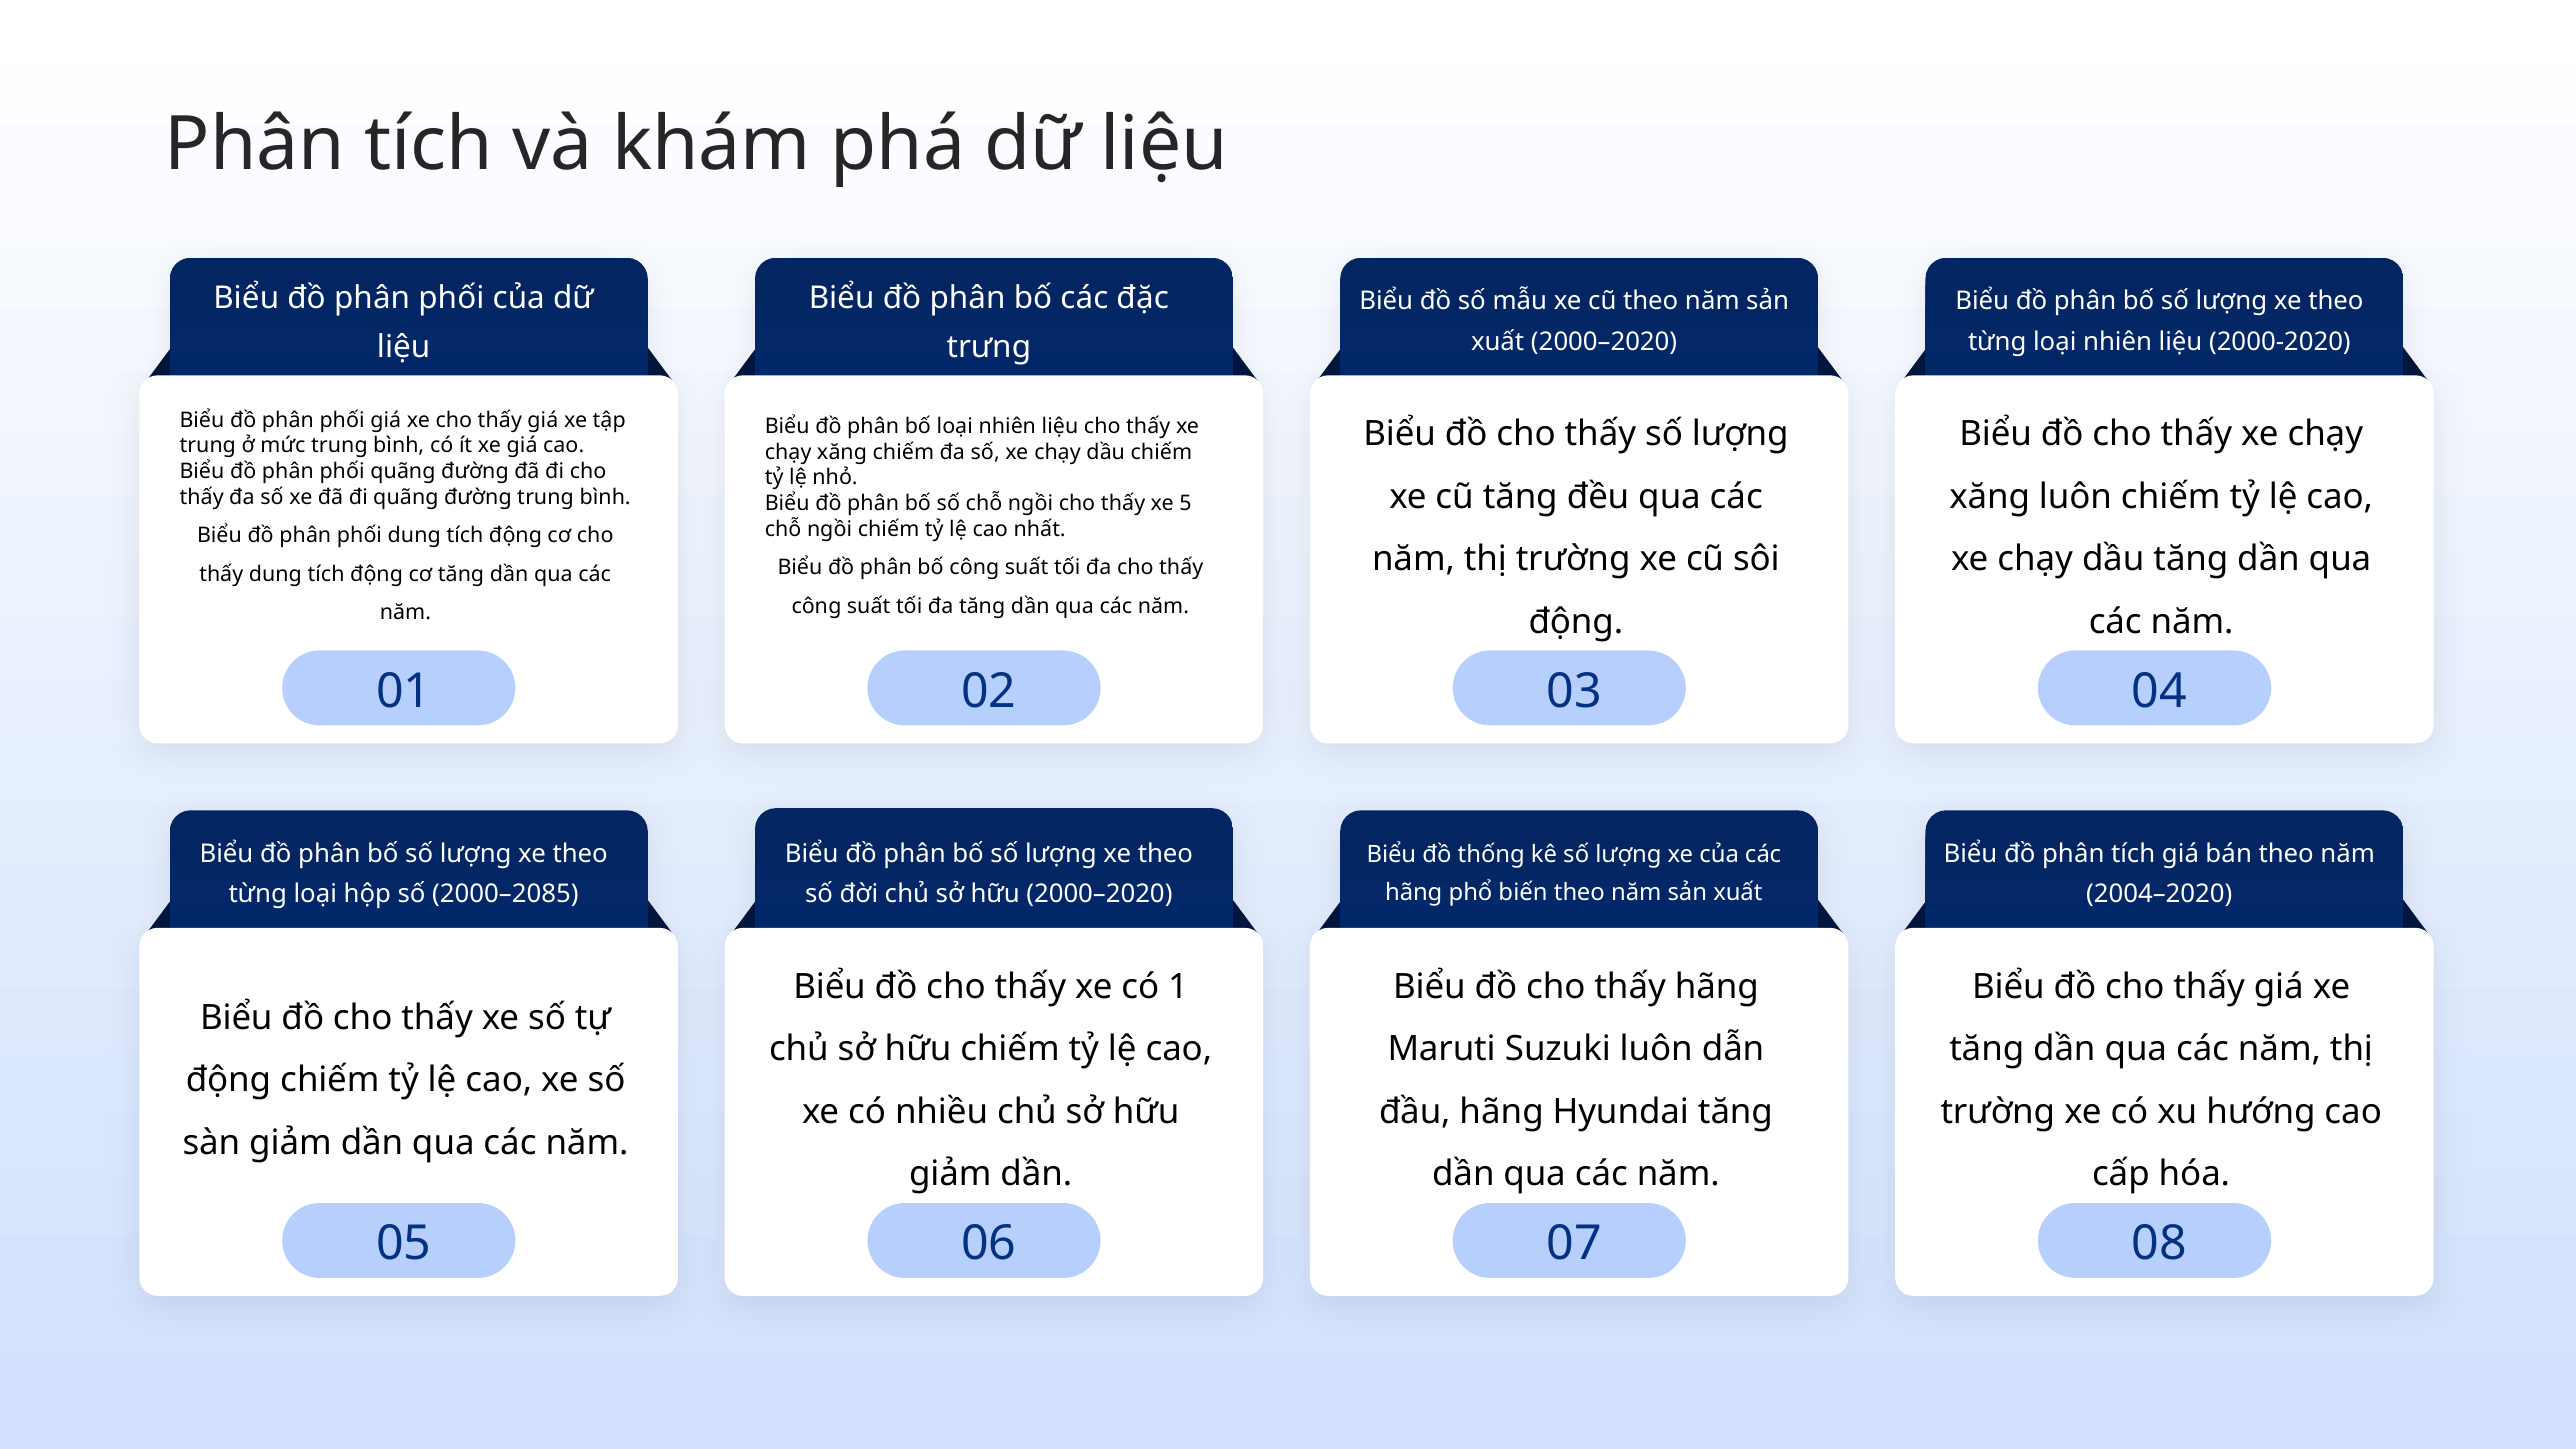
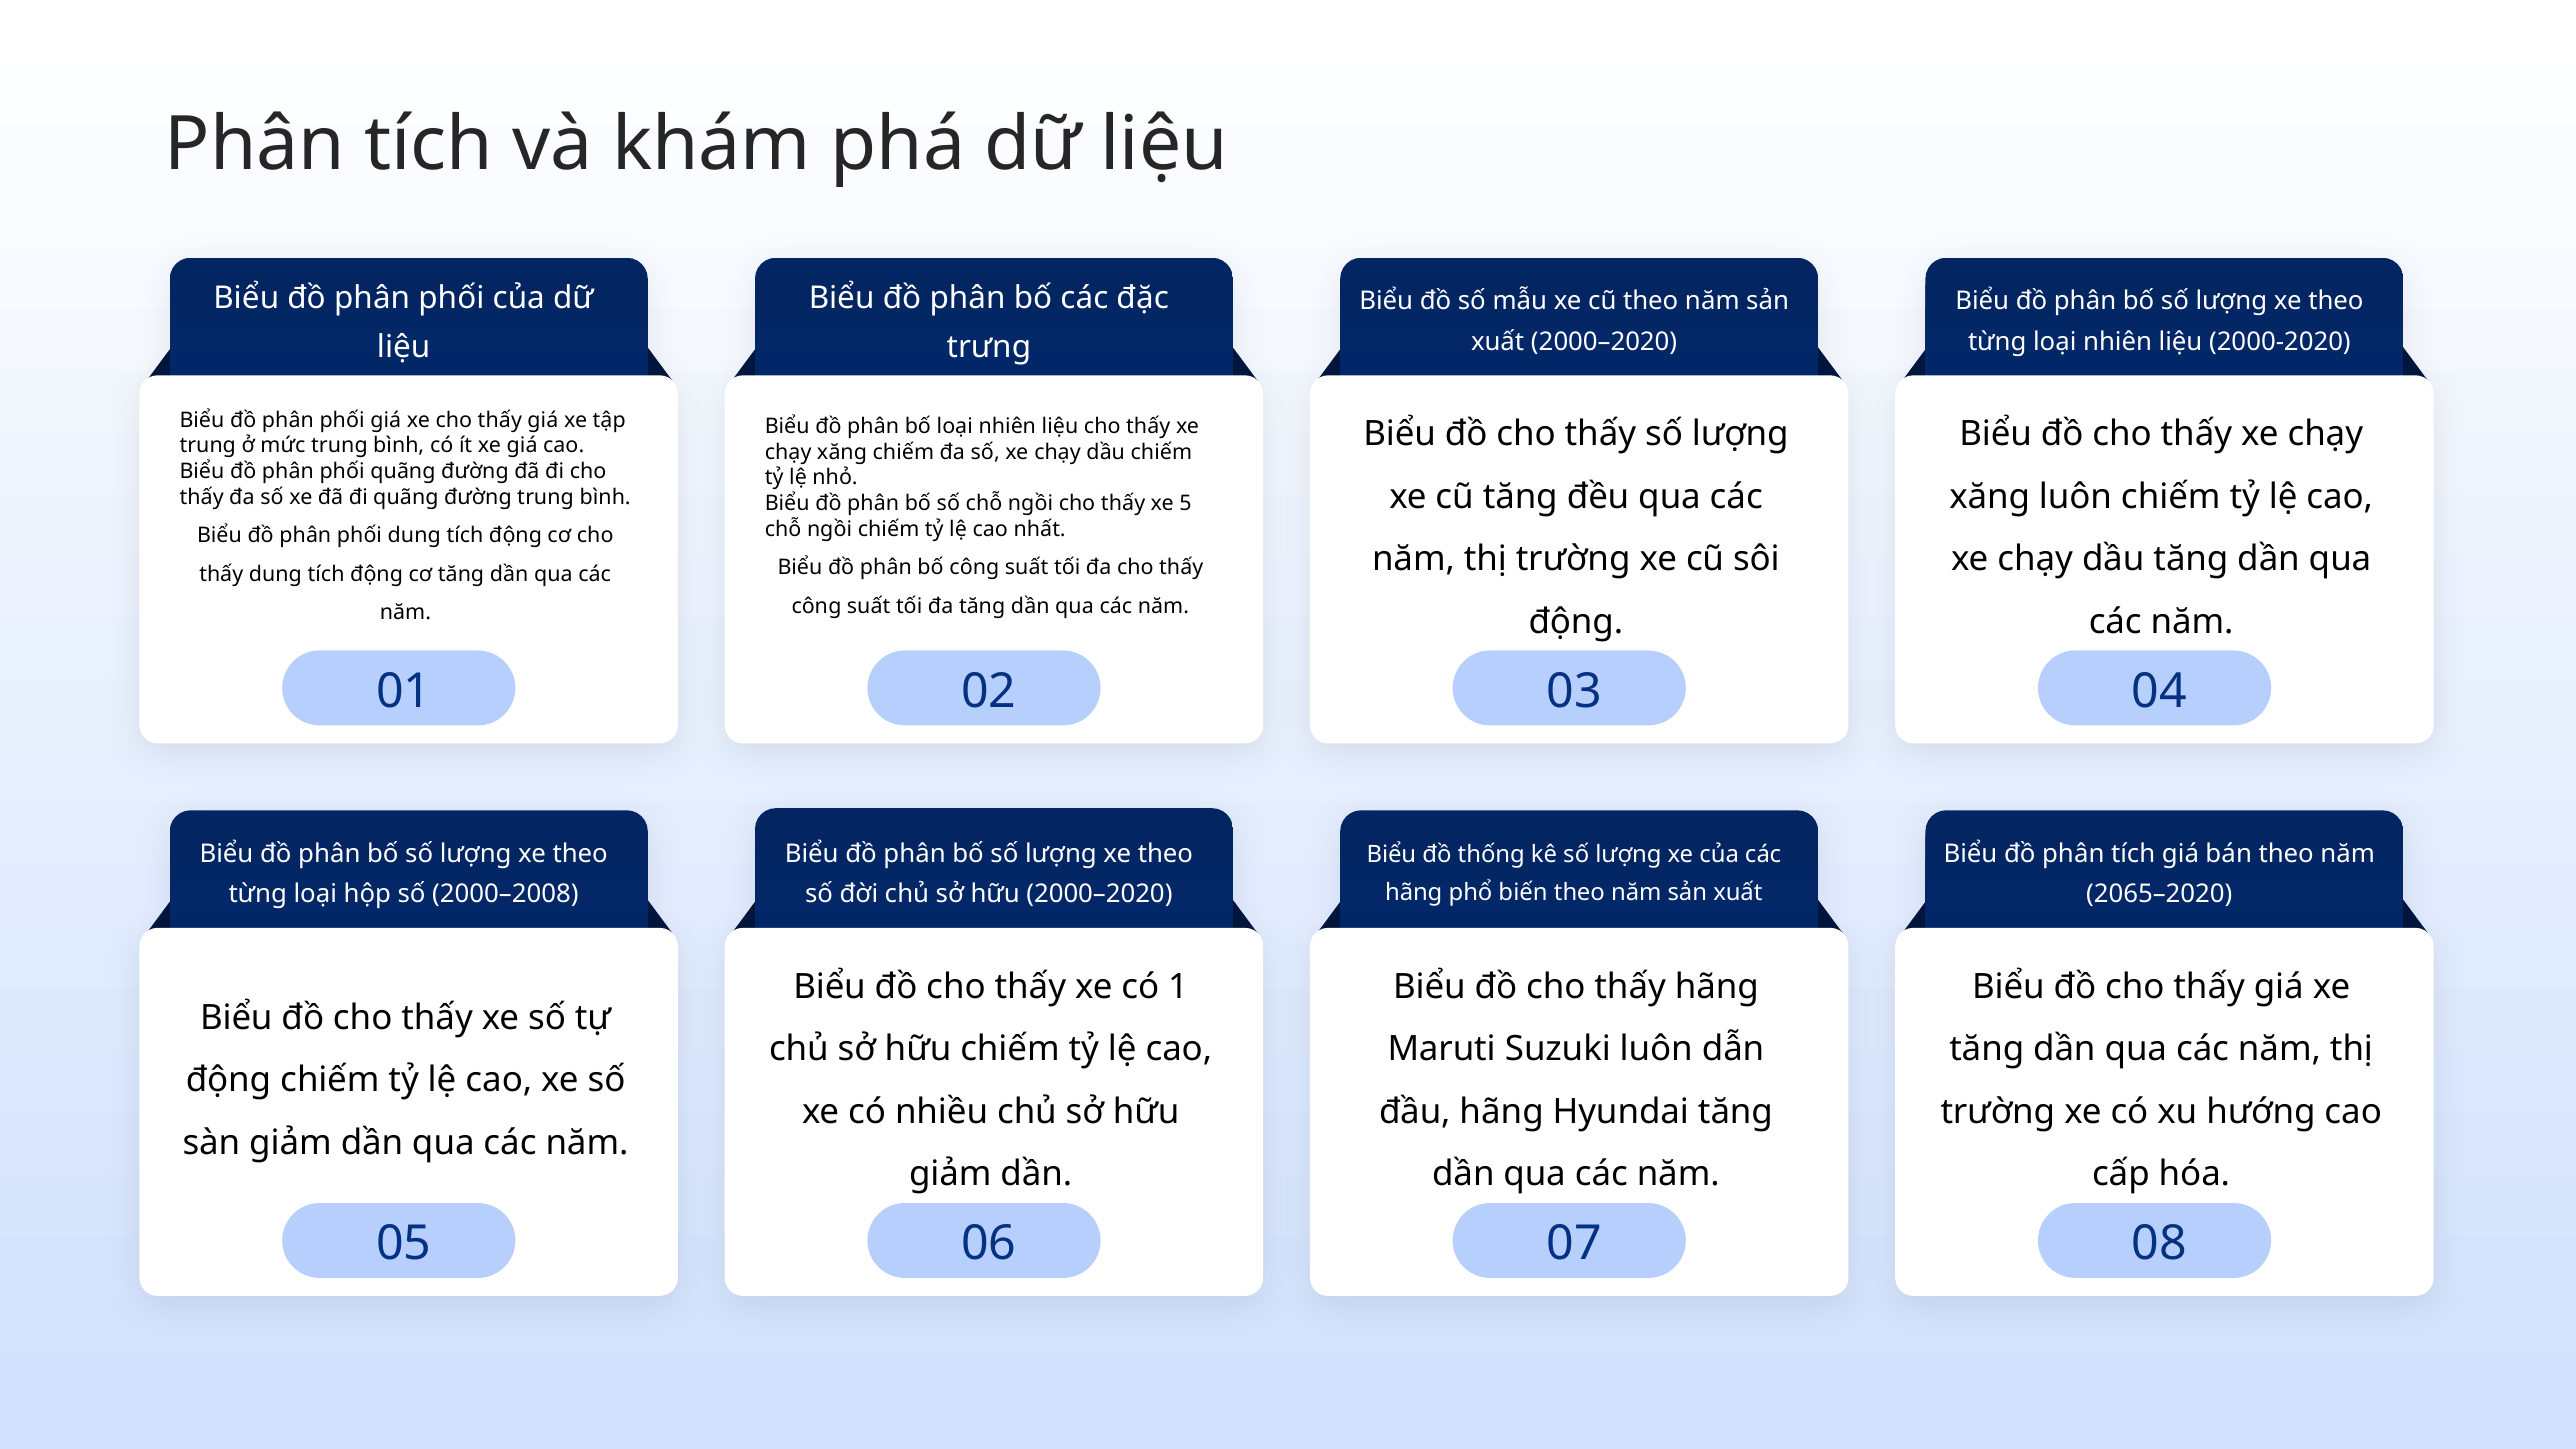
2000–2085: 2000–2085 -> 2000–2008 (505, 894)
2004–2020: 2004–2020 -> 2065–2020 (2159, 894)
